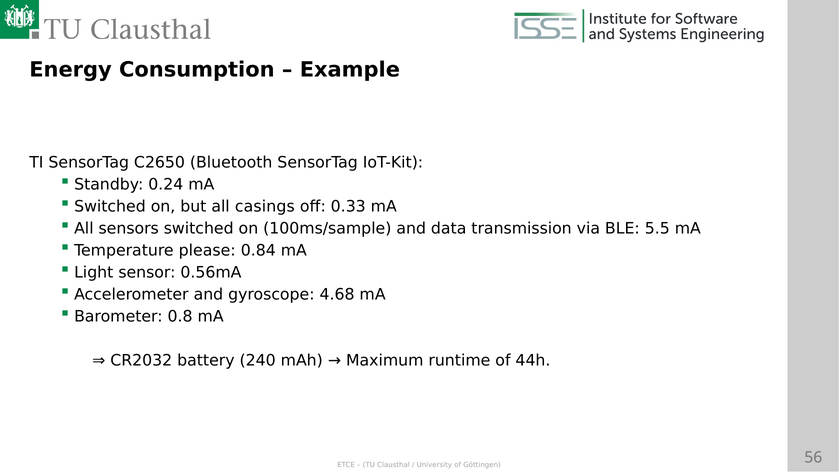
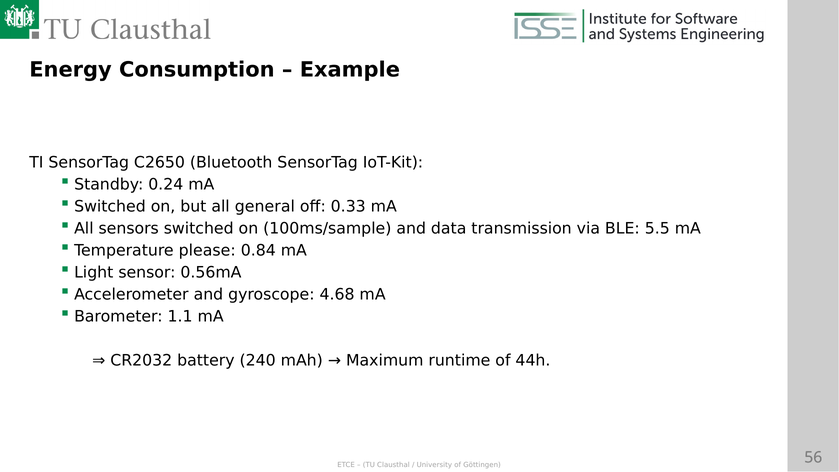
casings: casings -> general (265, 207)
0.8: 0.8 -> 1.1 (180, 317)
